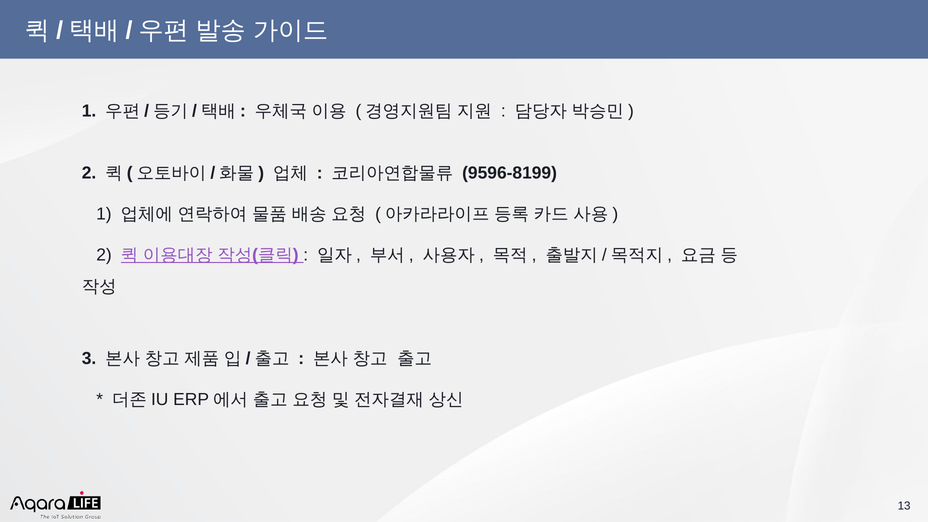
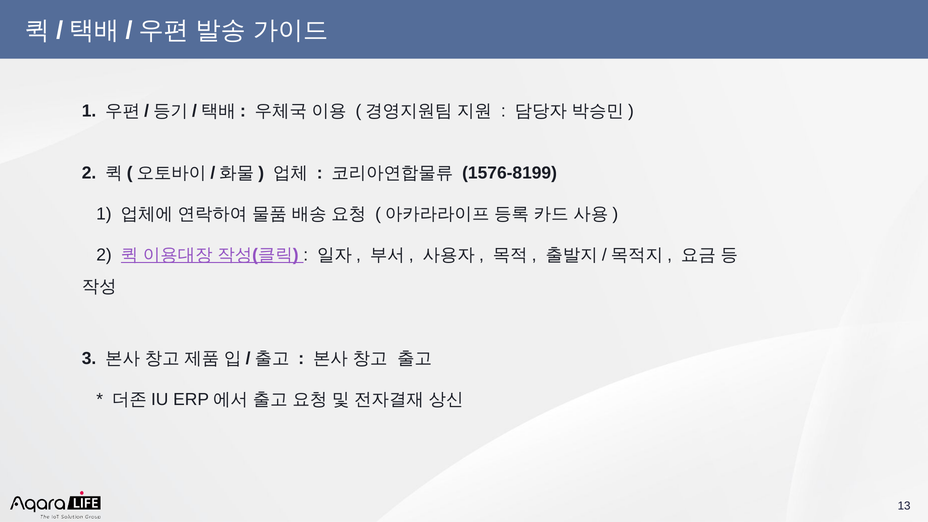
9596-8199: 9596-8199 -> 1576-8199 (510, 173)
